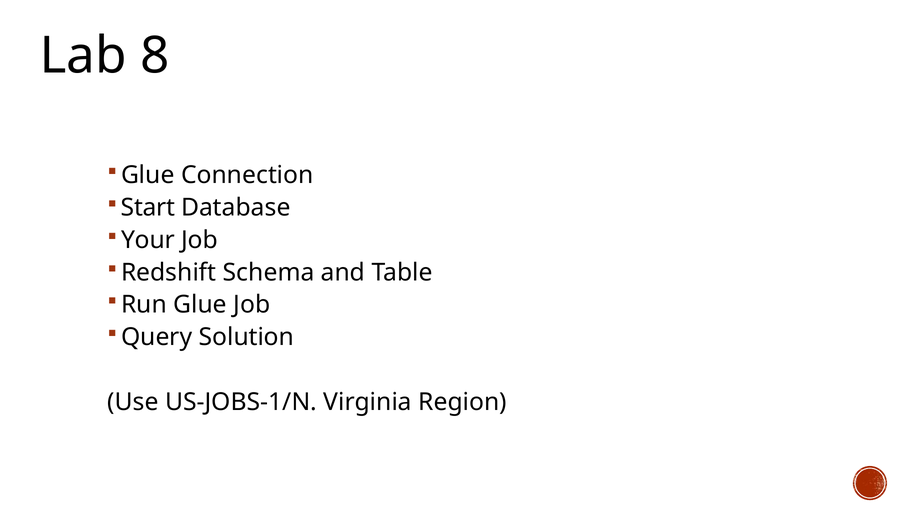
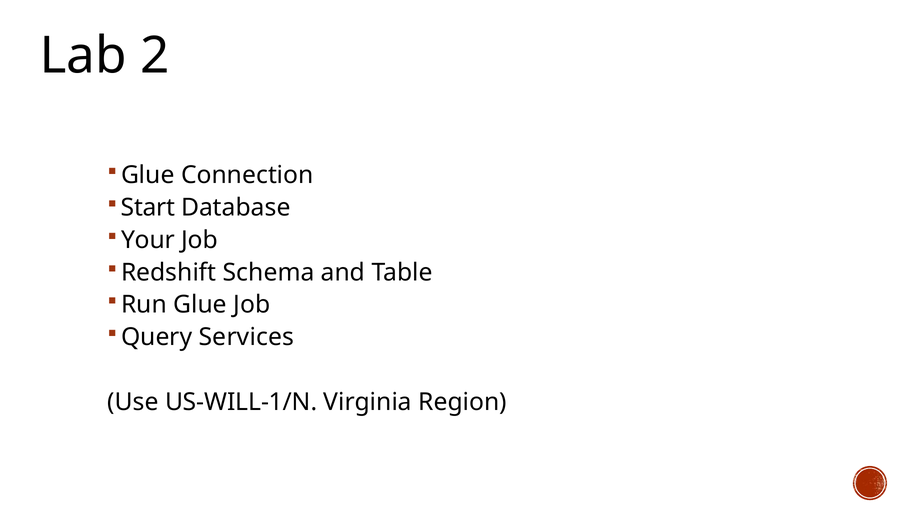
8: 8 -> 2 (155, 56)
Solution: Solution -> Services (246, 337)
US-JOBS-1/N: US-JOBS-1/N -> US-WILL-1/N (241, 402)
